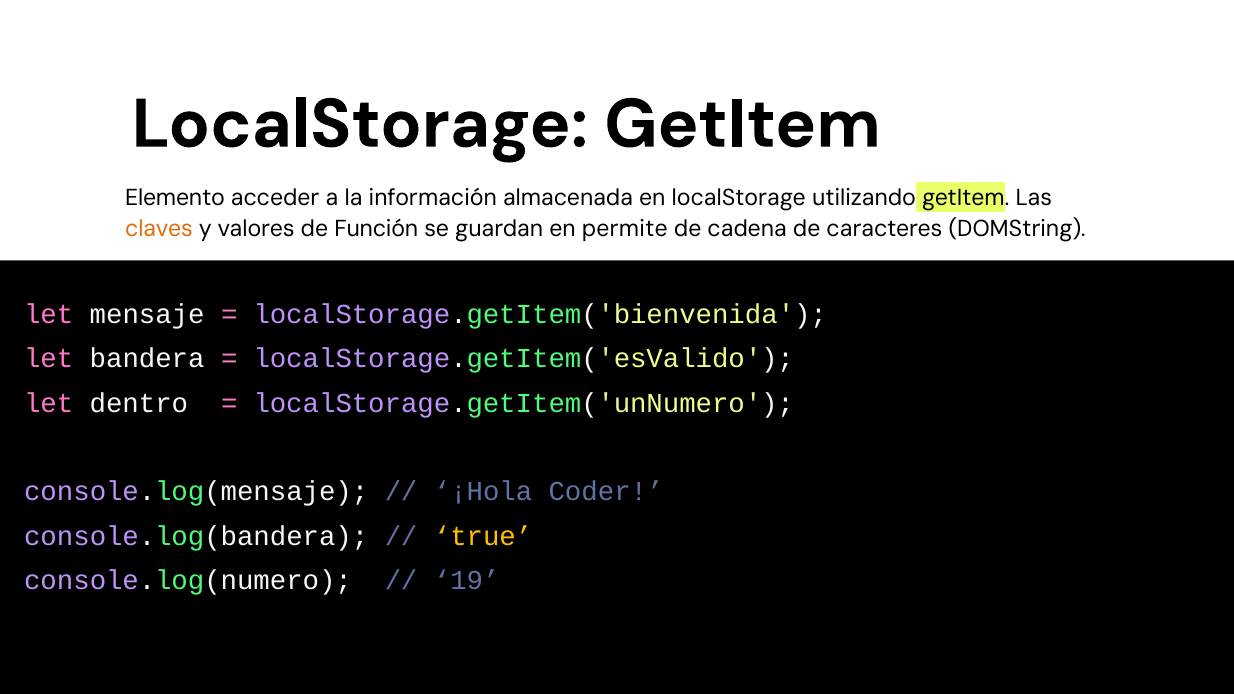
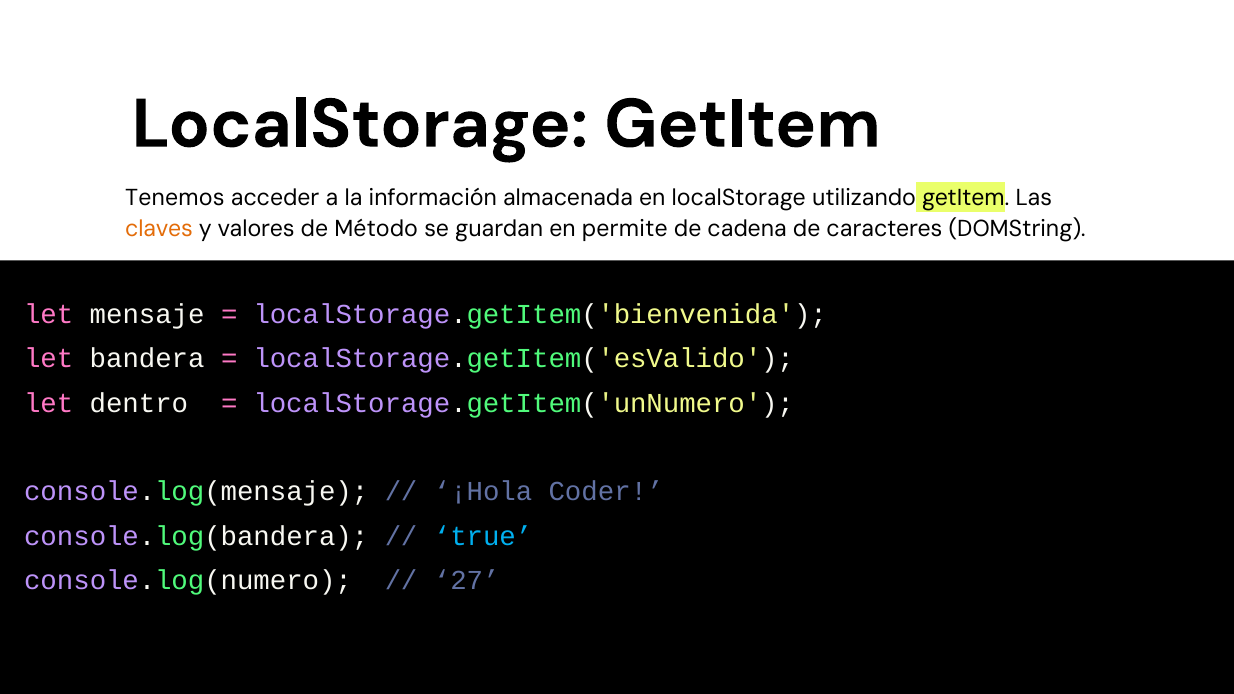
Elemento: Elemento -> Tenemos (175, 198)
Función: Función -> Método (376, 229)
true colour: yellow -> light blue (483, 536)
19: 19 -> 27 (467, 581)
